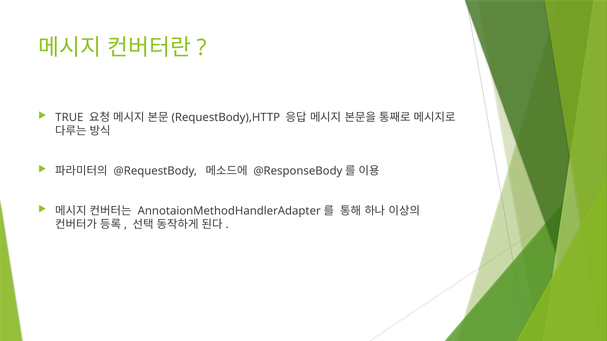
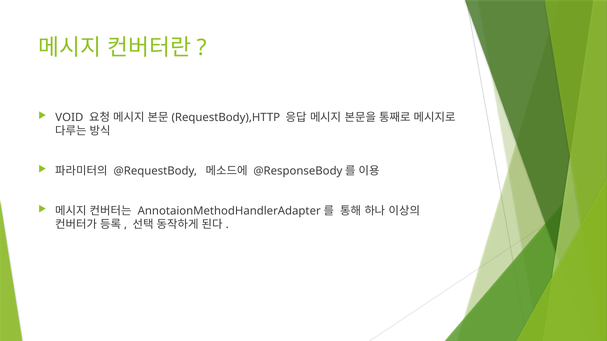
TRUE: TRUE -> VOID (69, 117)
